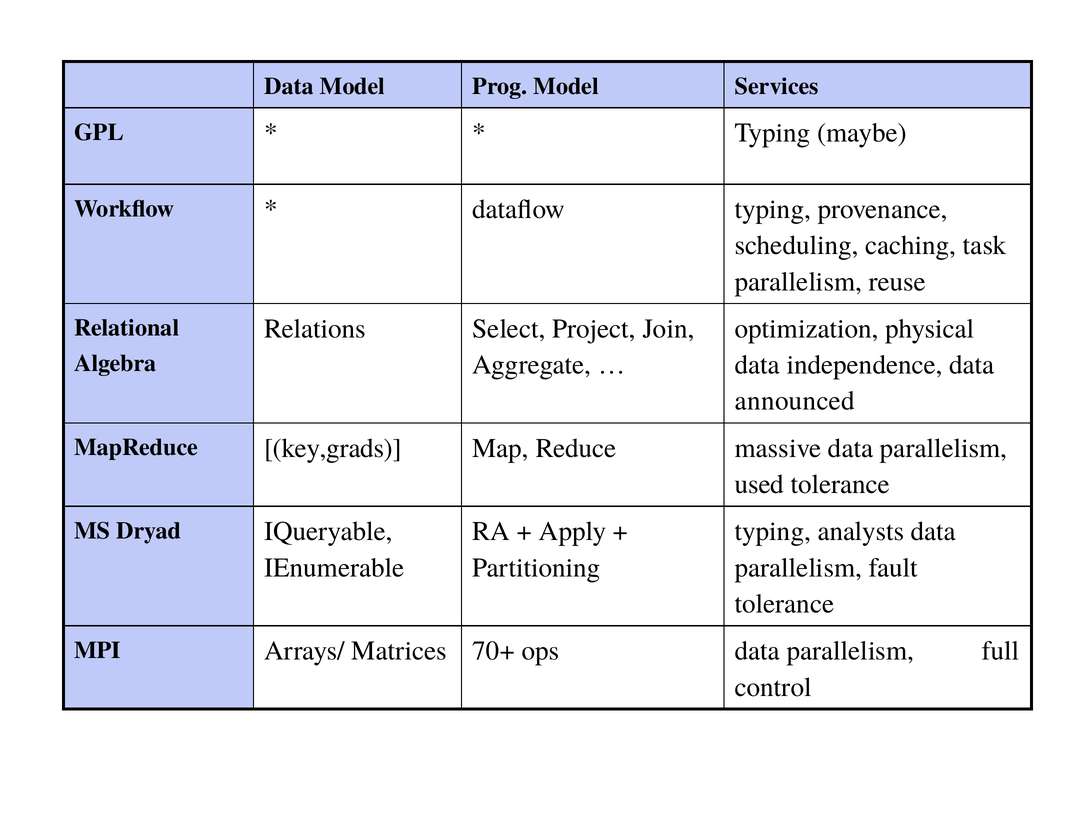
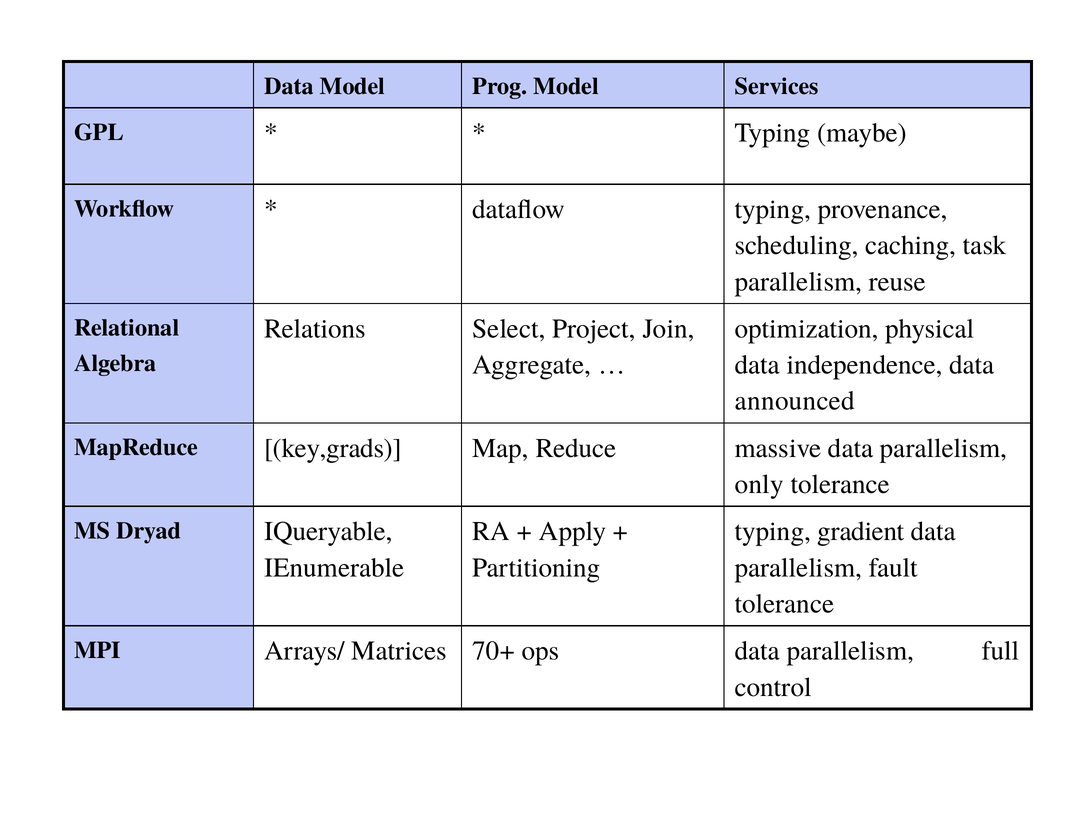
used: used -> only (759, 485)
analysts: analysts -> gradient (861, 532)
